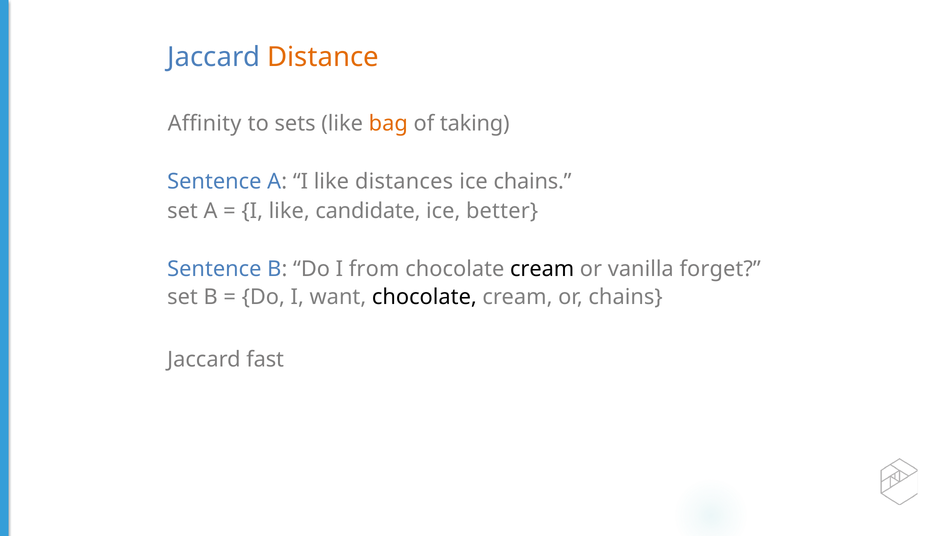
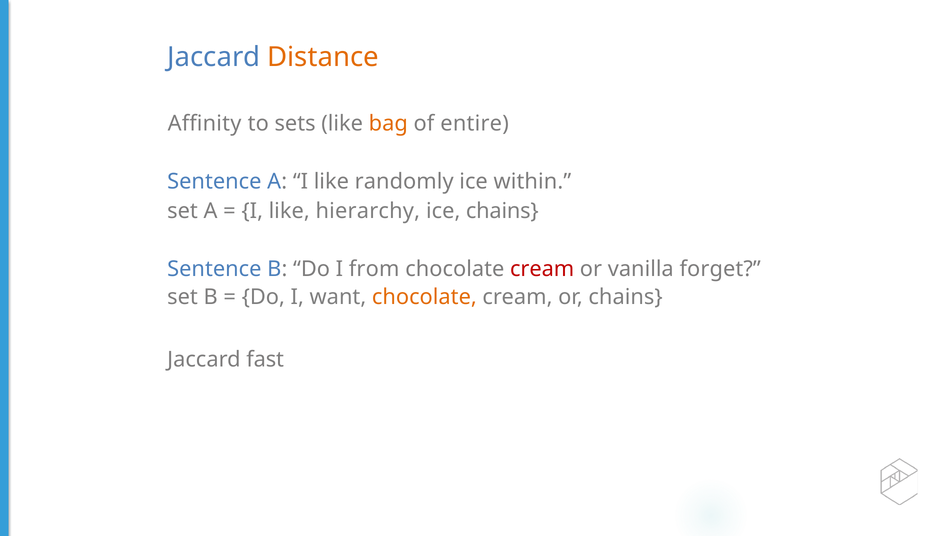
taking: taking -> entire (475, 124)
distances: distances -> randomly (404, 182)
ice chains: chains -> within (532, 182)
candidate: candidate -> hierarchy (368, 211)
ice better: better -> chains (502, 211)
cream colour: black -> red (542, 269)
chocolate colour: black -> orange (424, 297)
